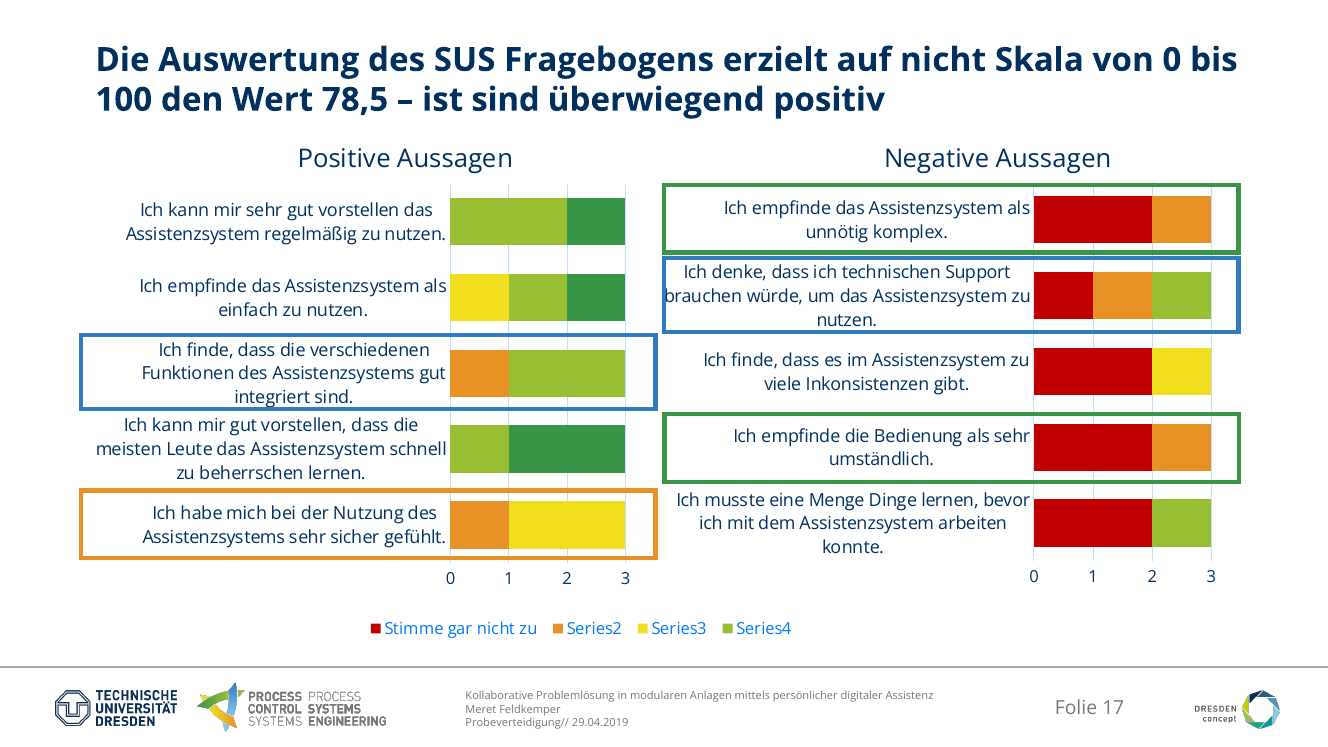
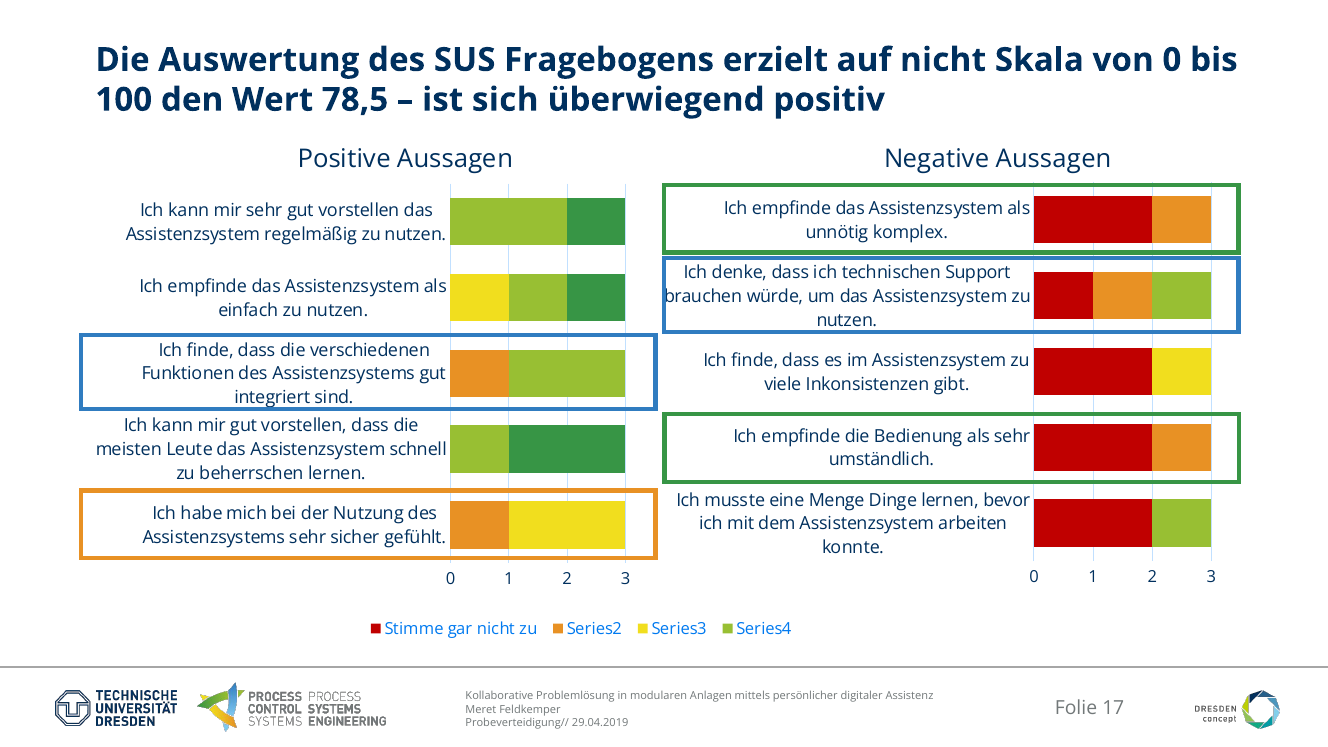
ist sind: sind -> sich (505, 100)
